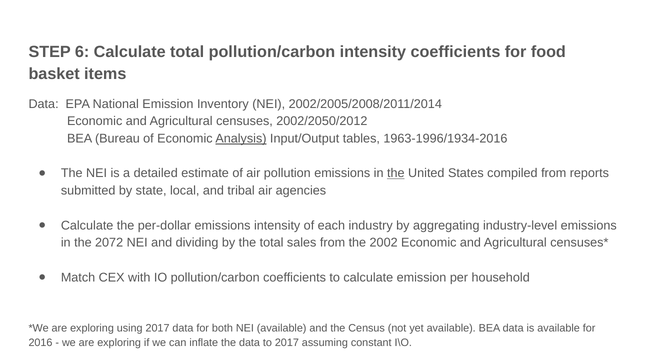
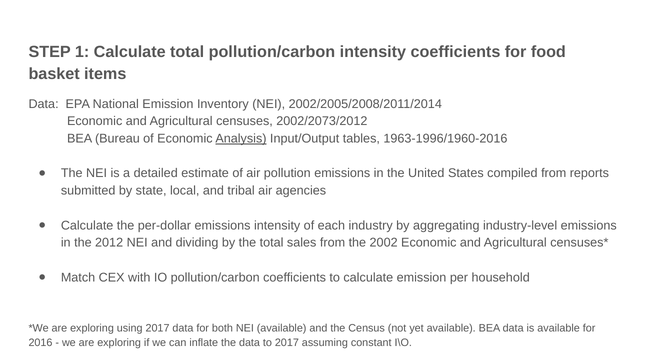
6: 6 -> 1 (82, 52)
2002/2050/2012: 2002/2050/2012 -> 2002/2073/2012 (322, 121)
1963-1996/1934-2016: 1963-1996/1934-2016 -> 1963-1996/1960-2016 (445, 139)
the underline: present -> none (396, 173)
2072: 2072 -> 2012 (109, 243)
